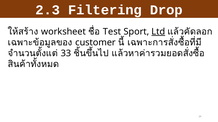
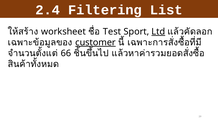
2.3: 2.3 -> 2.4 (48, 10)
Drop: Drop -> List (166, 10)
customer underline: none -> present (96, 43)
33: 33 -> 66 (66, 54)
